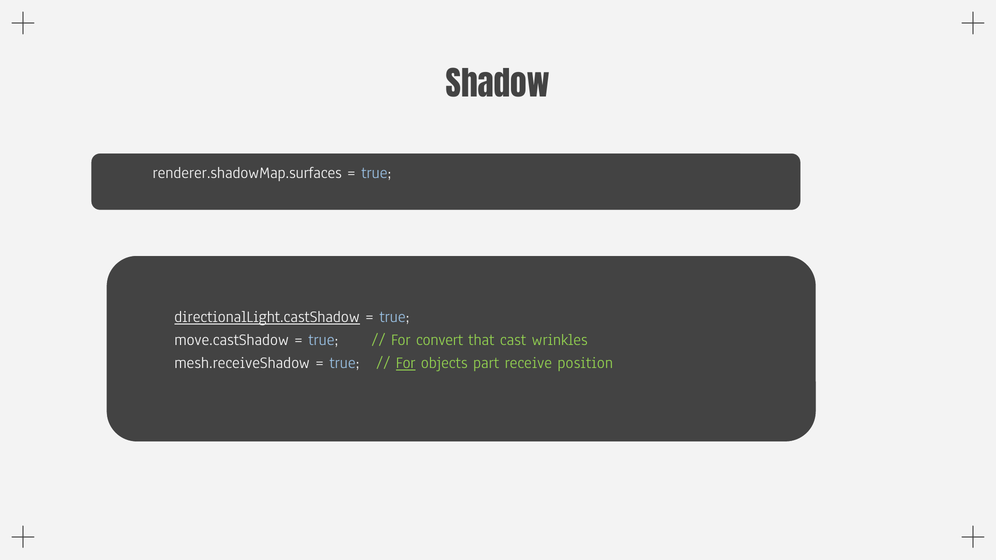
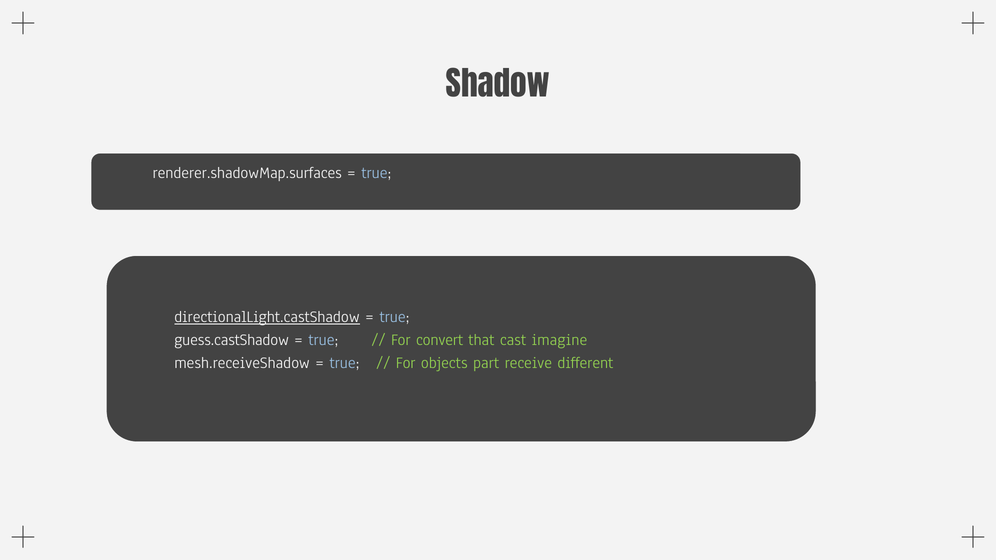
move.castShadow: move.castShadow -> guess.castShadow (232, 340)
wrinkles: wrinkles -> imagine (559, 340)
For underline: present -> none (406, 363)
position: position -> different (585, 363)
